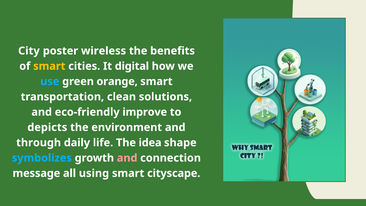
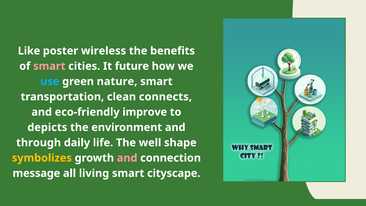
City: City -> Like (29, 51)
smart colour: yellow -> pink (49, 66)
digital: digital -> future (132, 66)
orange: orange -> nature (117, 81)
solutions: solutions -> connects (165, 97)
idea: idea -> well (150, 143)
symbolizes colour: light blue -> yellow (42, 158)
using: using -> living (94, 173)
